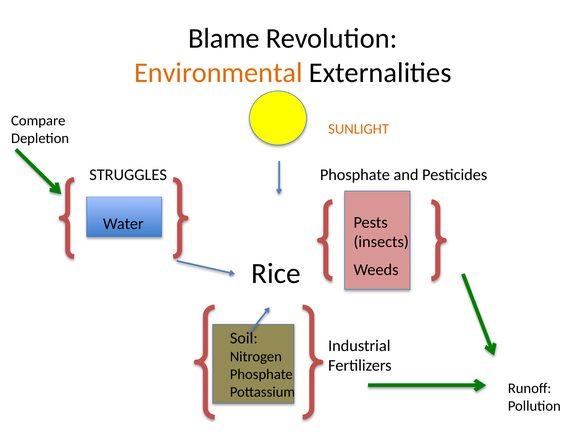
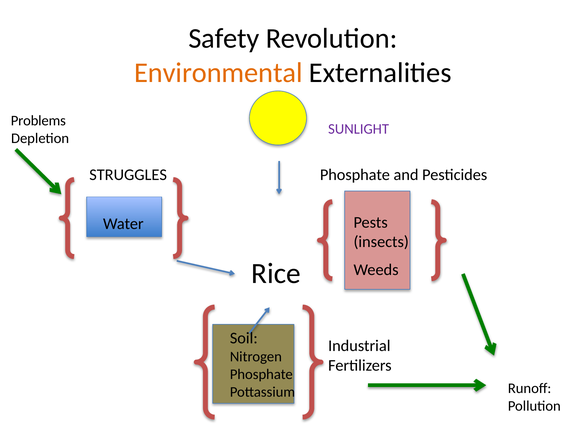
Blame: Blame -> Safety (224, 38)
Compare: Compare -> Problems (38, 121)
SUNLIGHT colour: orange -> purple (359, 129)
